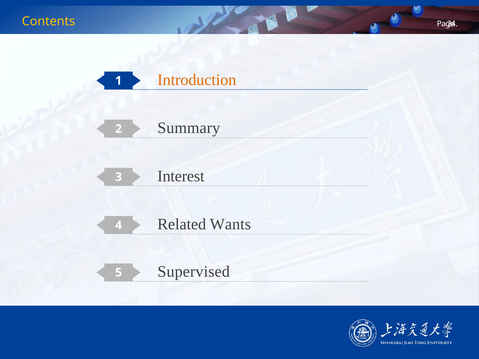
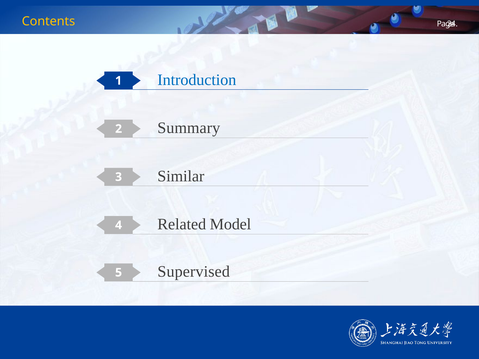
Introduction colour: orange -> blue (197, 80)
Interest: Interest -> Similar (181, 176)
Wants: Wants -> Model (230, 224)
